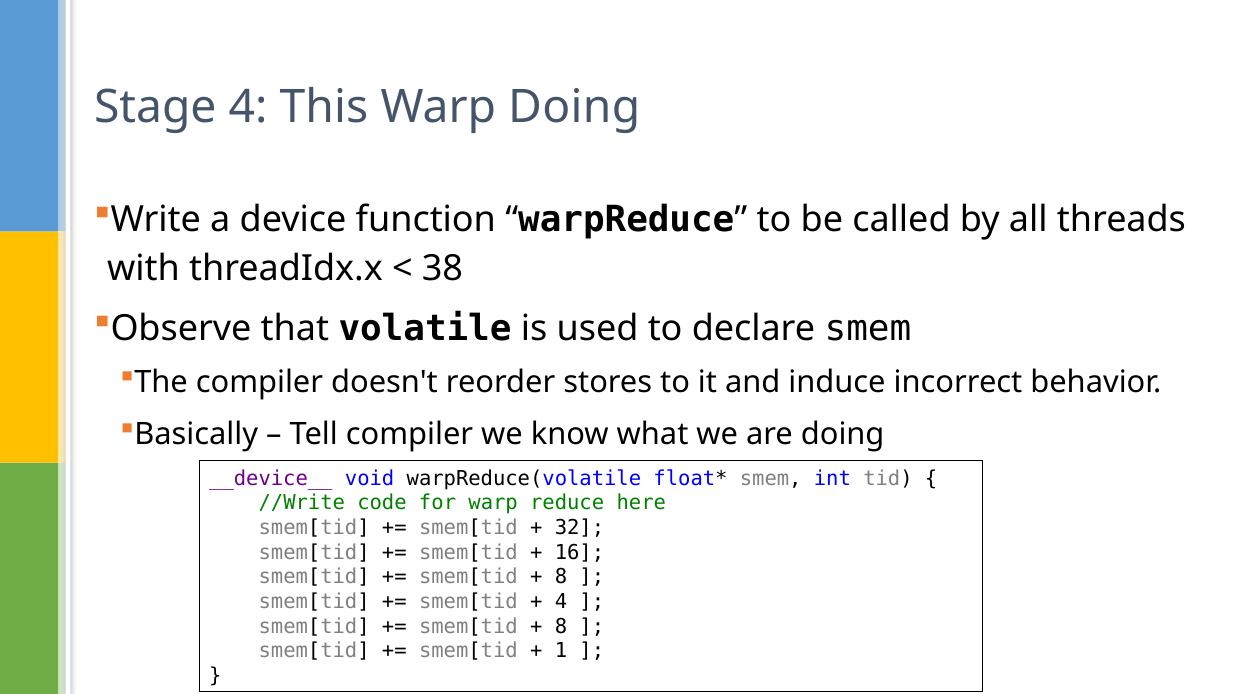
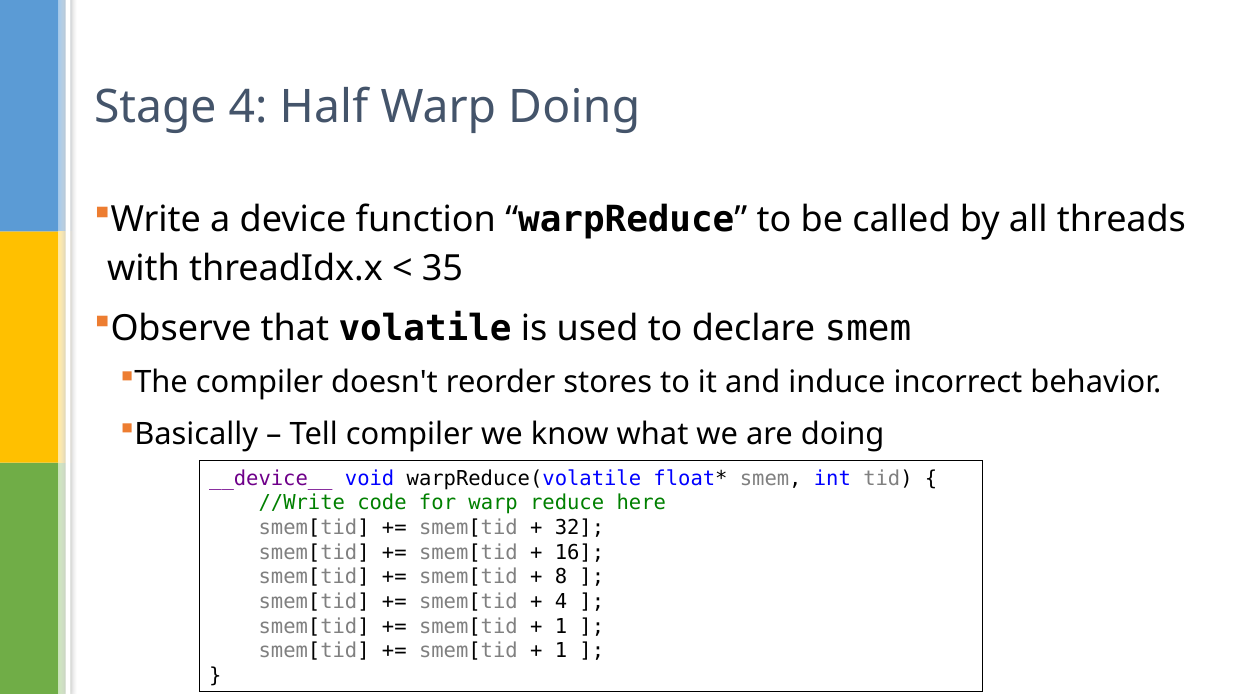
This: This -> Half (324, 107)
38: 38 -> 35 (442, 269)
8: 8 -> 1 (561, 626)
